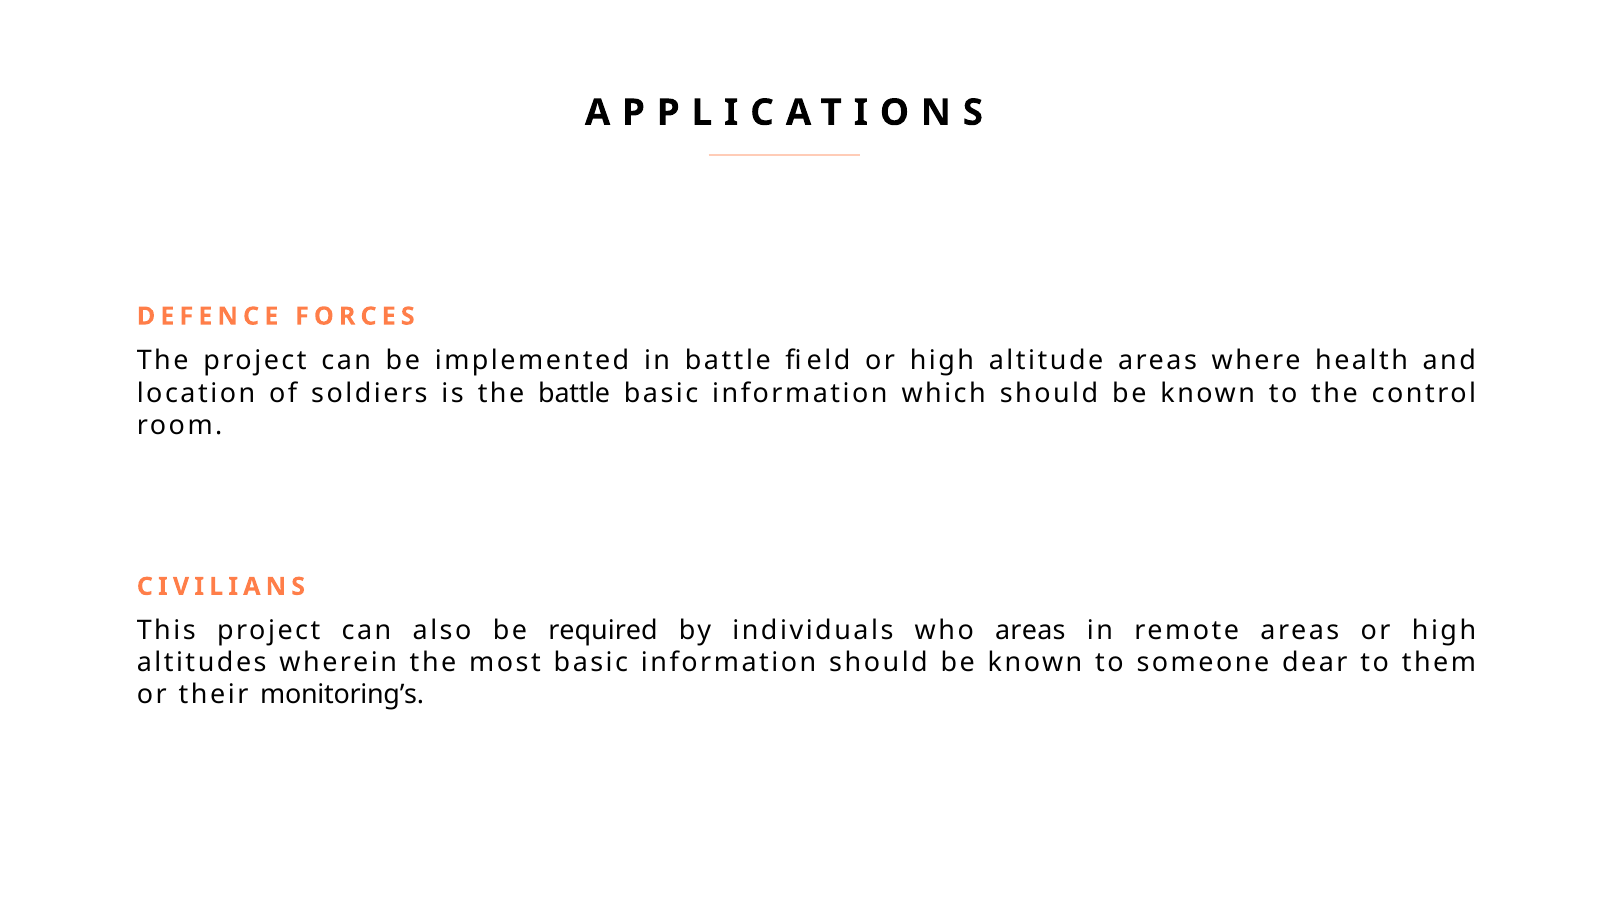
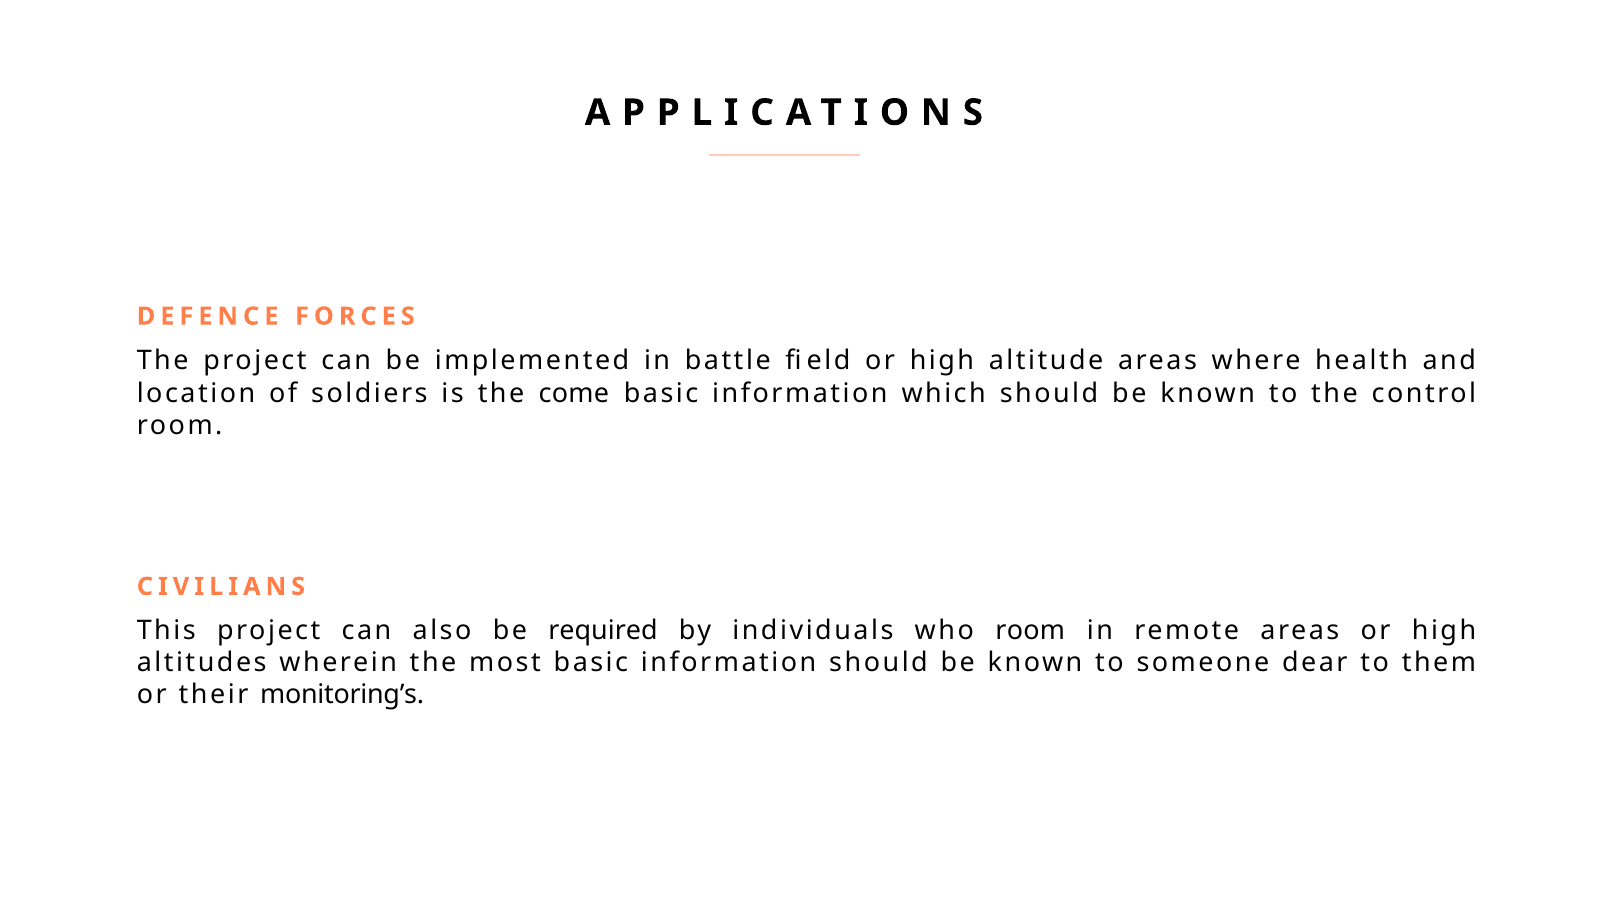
the battle: battle -> come (574, 393)
who areas: areas -> room (1030, 630)
